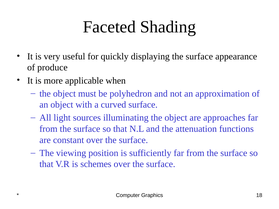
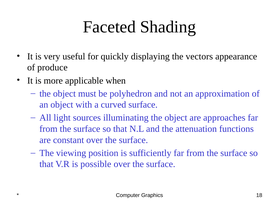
displaying the surface: surface -> vectors (199, 56)
schemes: schemes -> possible (96, 164)
